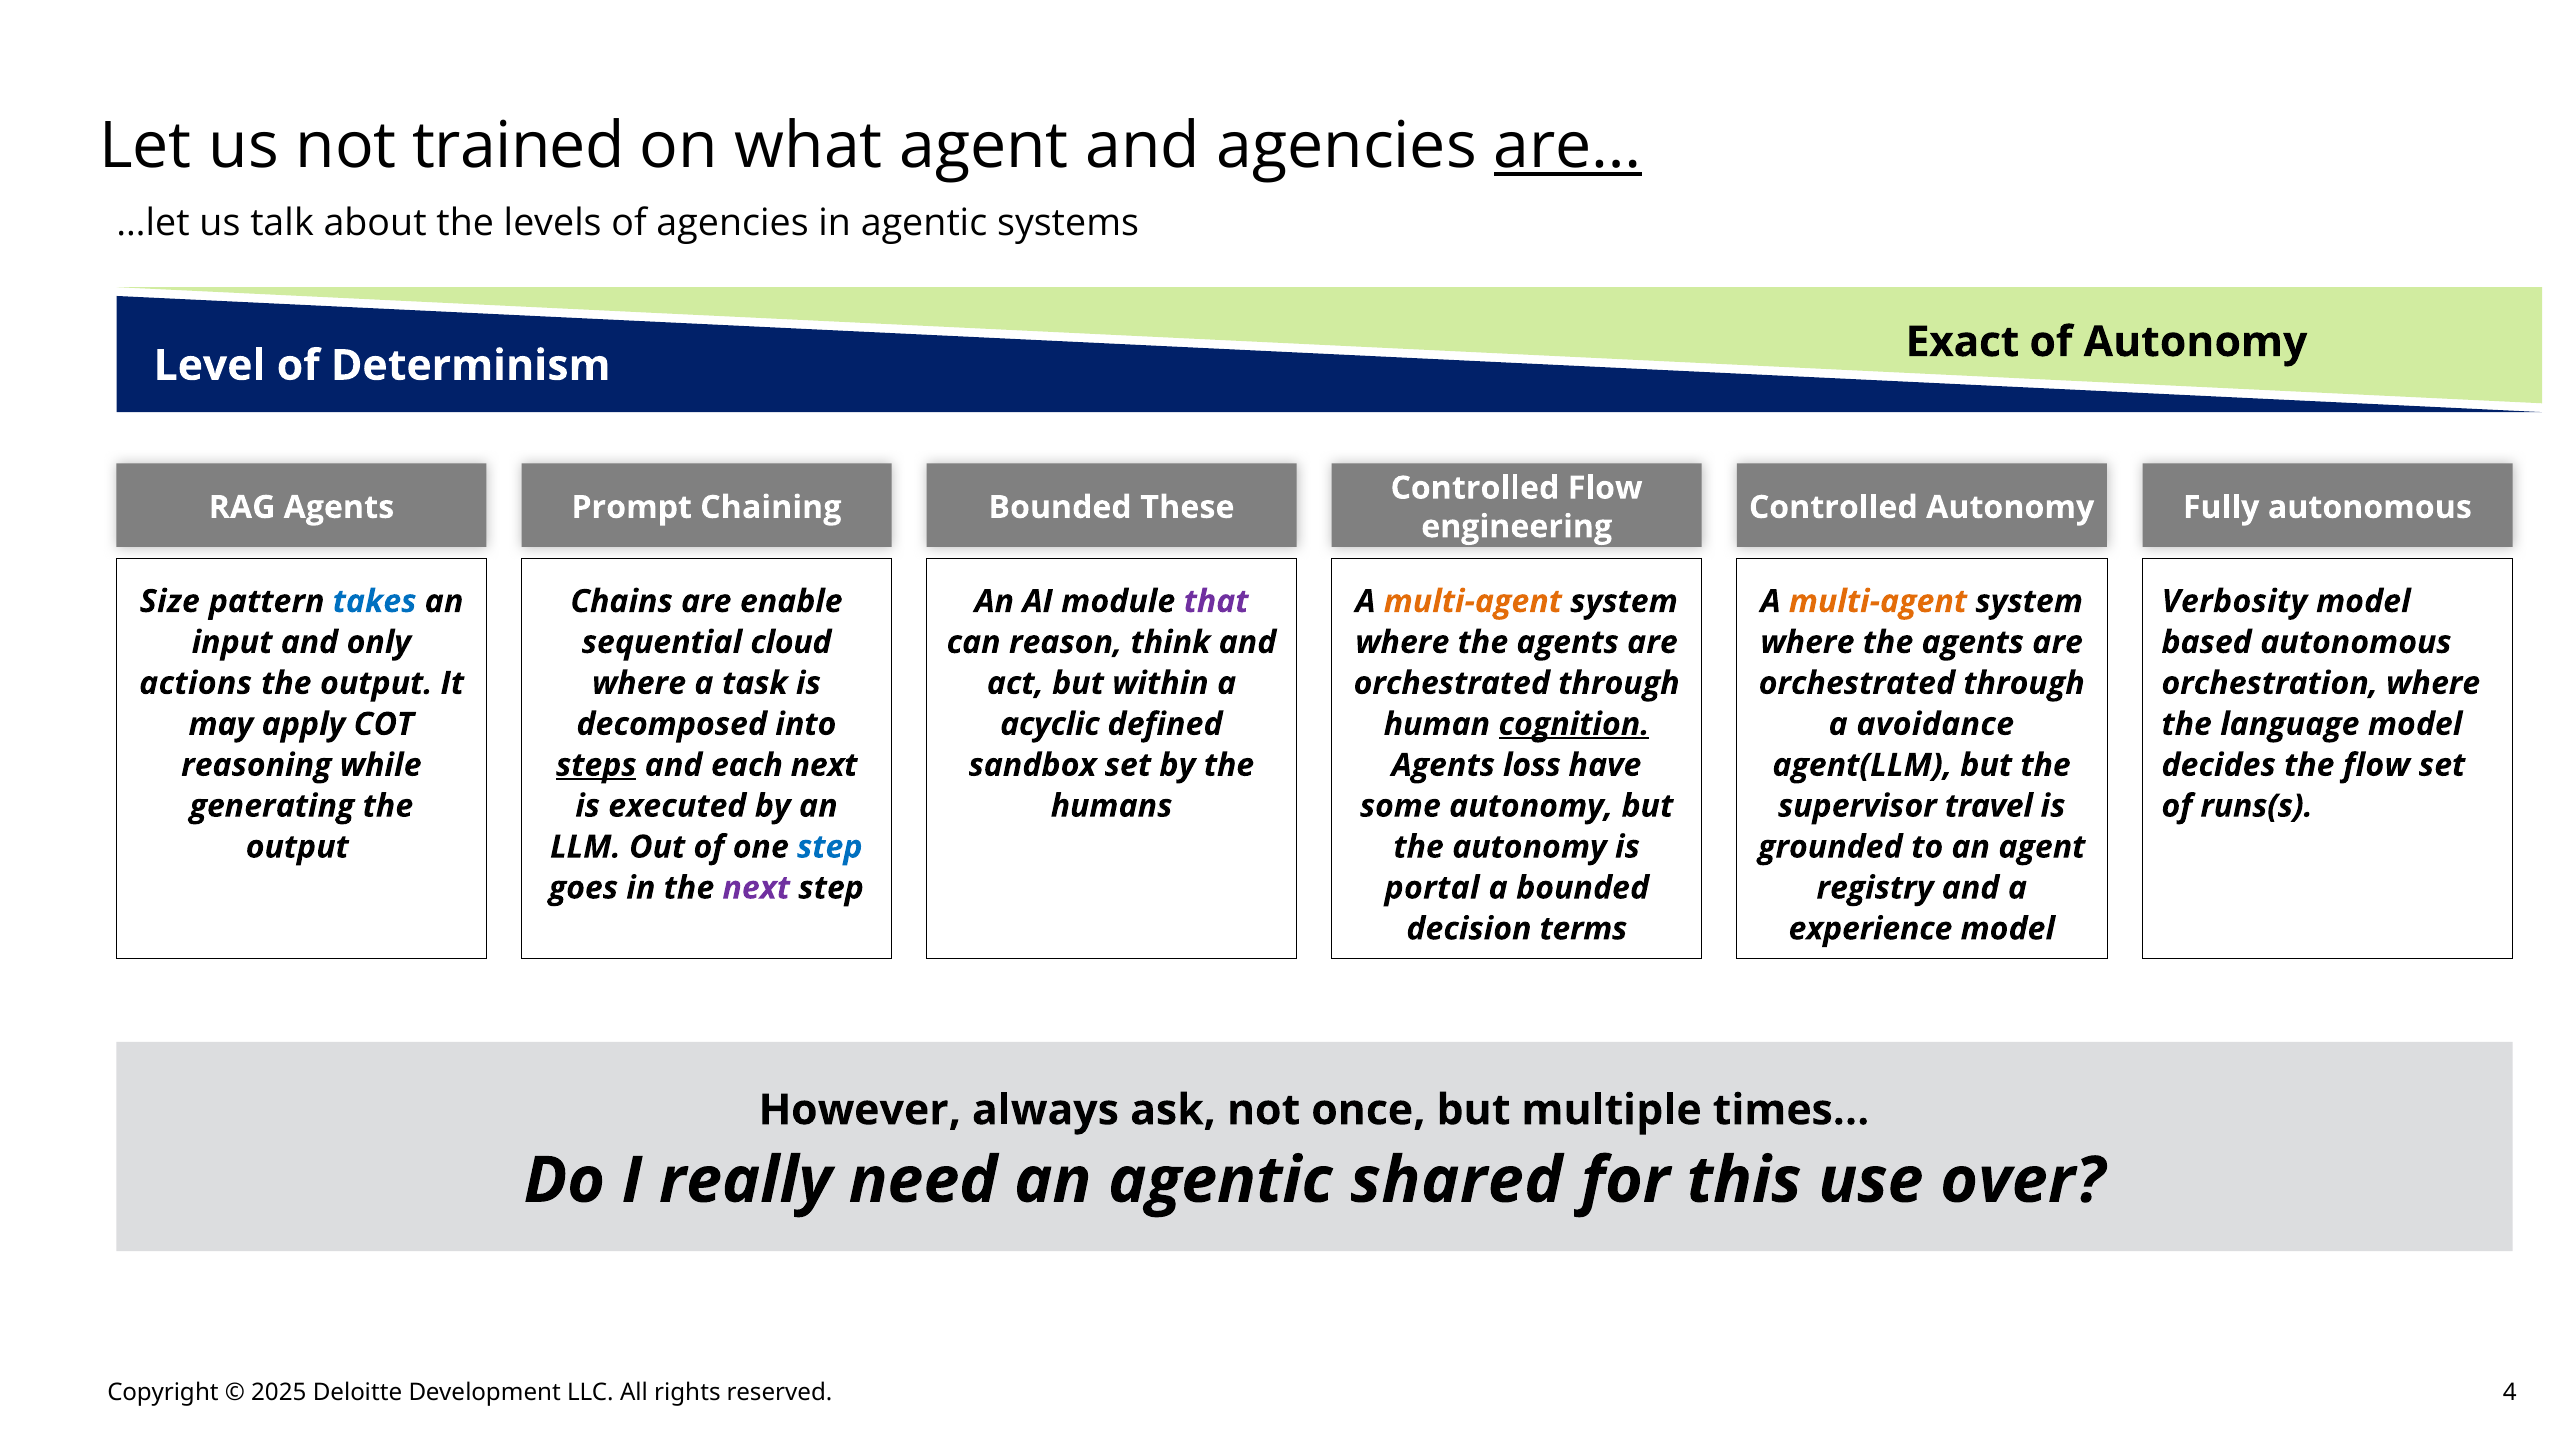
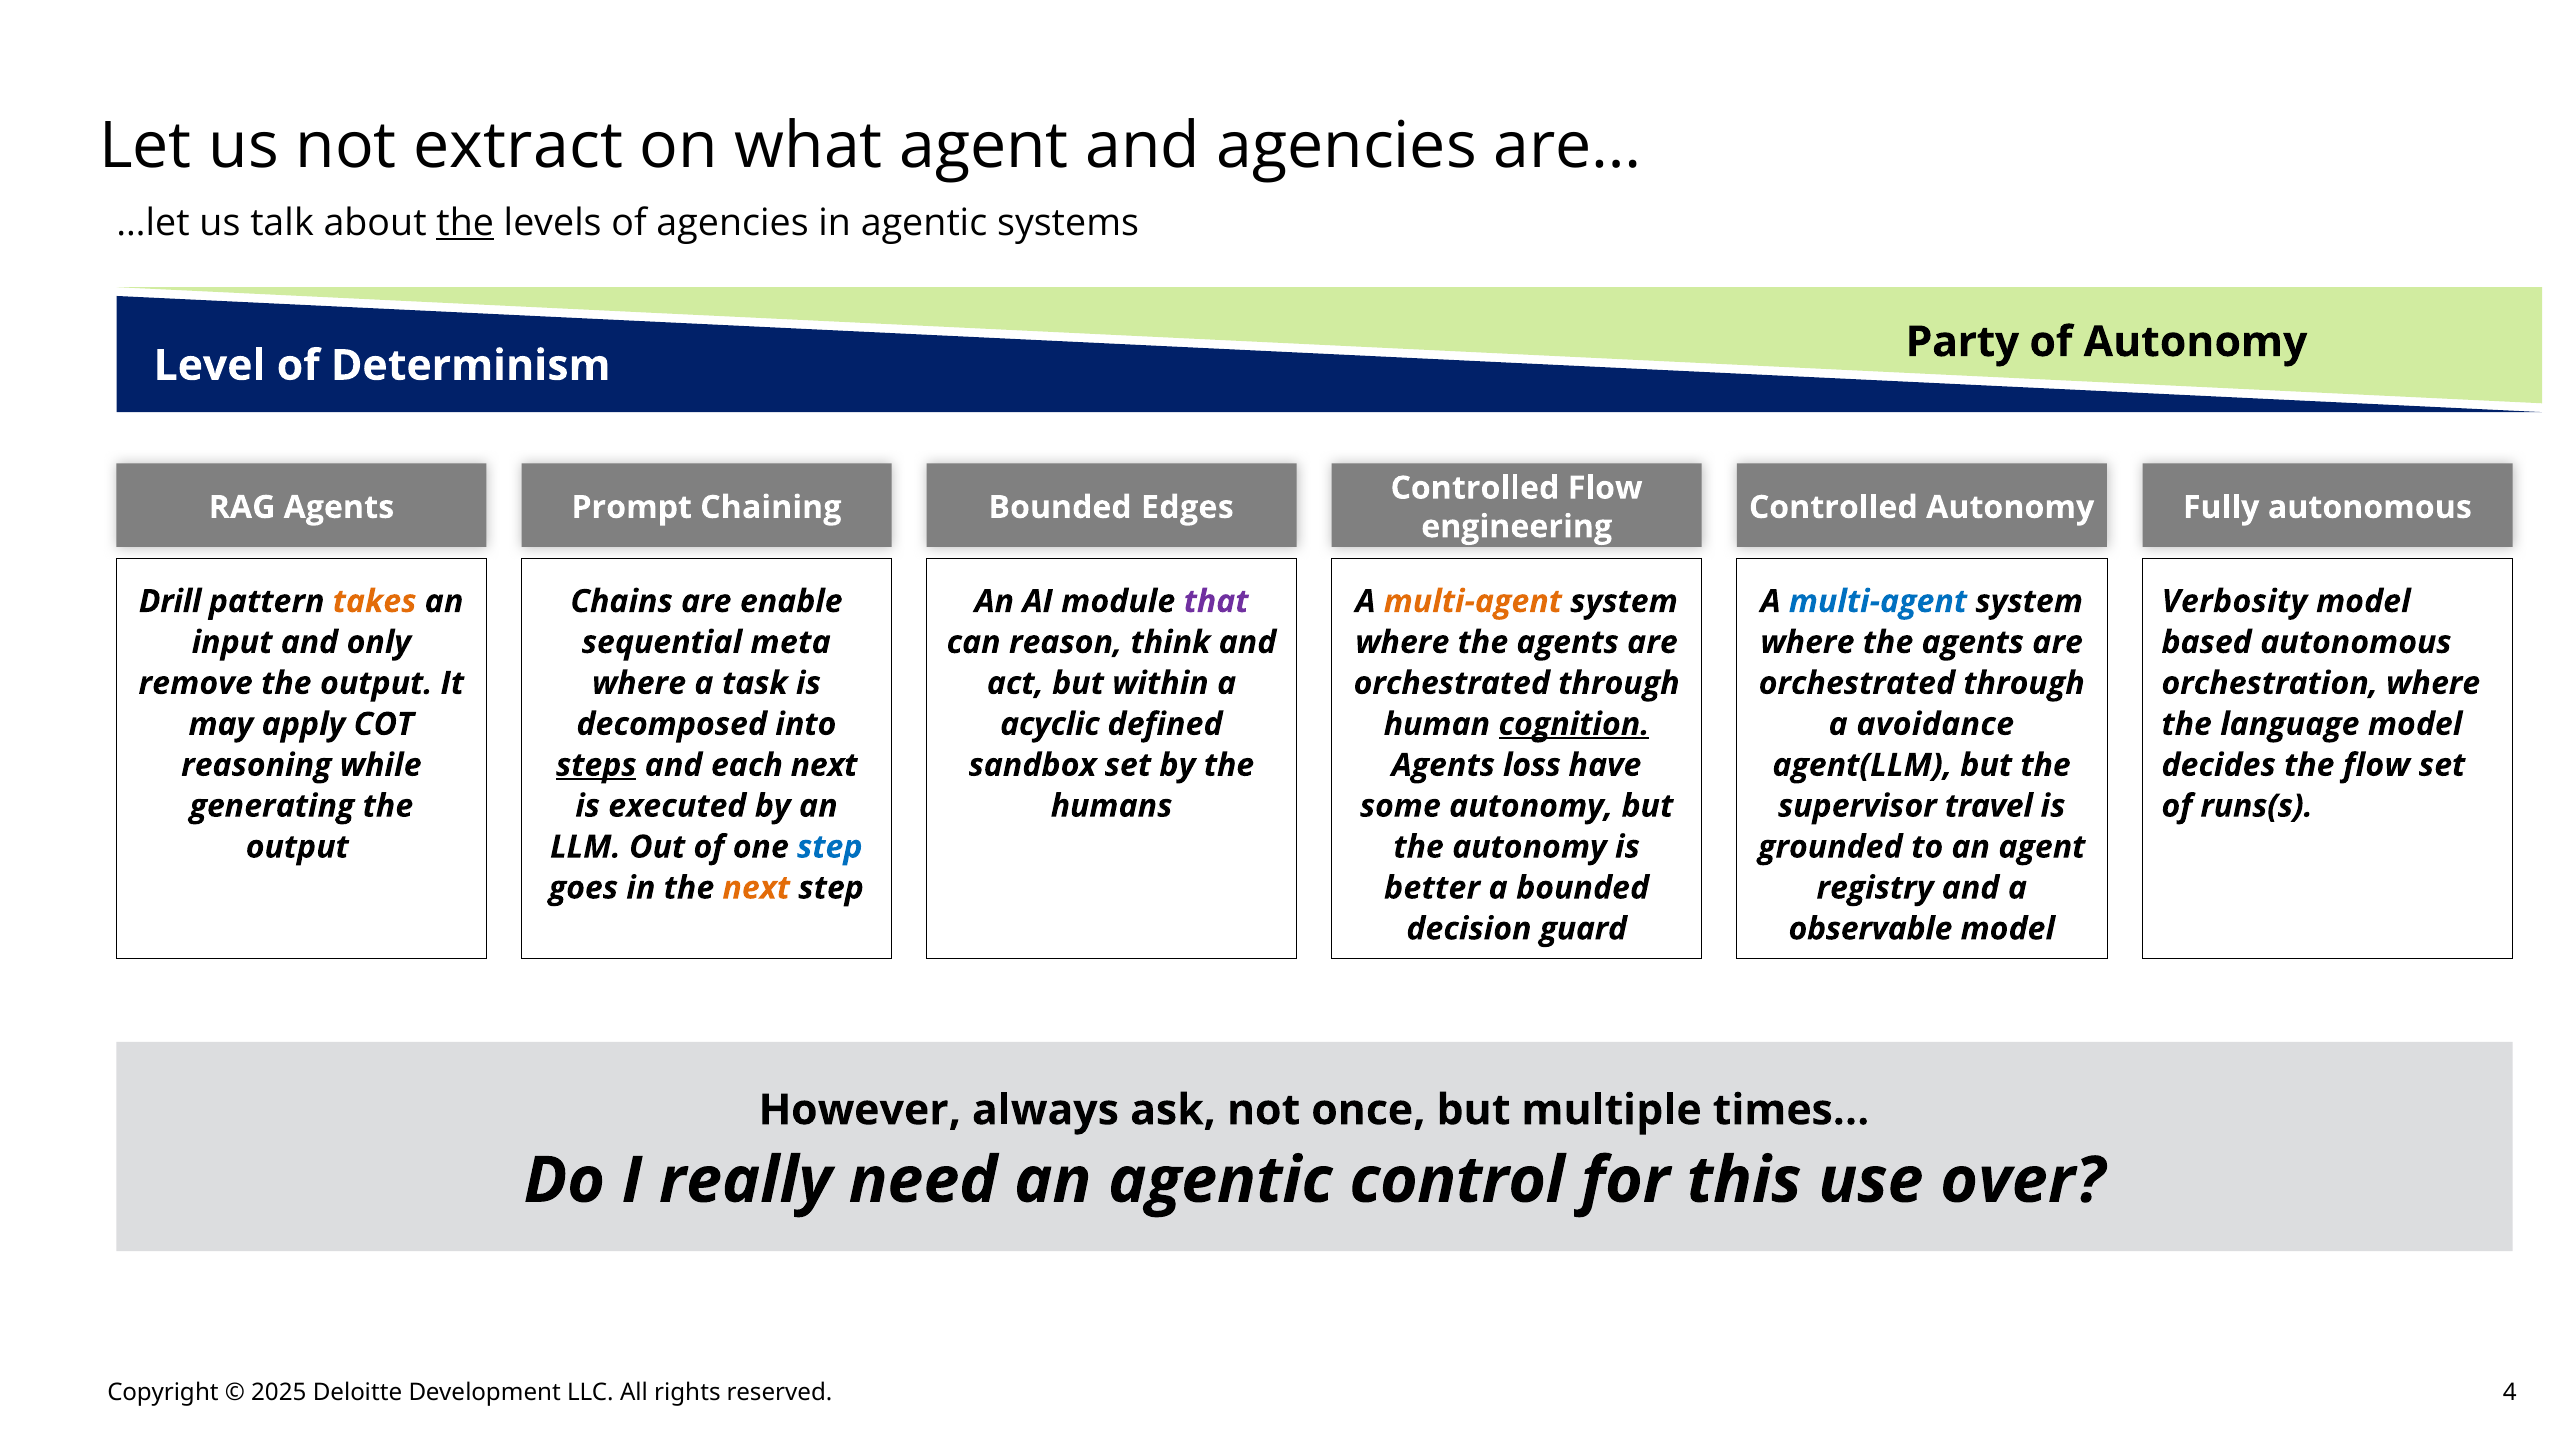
trained: trained -> extract (518, 147)
are… underline: present -> none (1568, 147)
the underline: none -> present (465, 223)
Exact: Exact -> Party (1962, 342)
These: These -> Edges (1187, 507)
Size: Size -> Drill (170, 601)
takes colour: blue -> orange (375, 601)
multi-agent colour: orange -> blue (1878, 601)
cloud: cloud -> meta (791, 642)
actions: actions -> remove (196, 683)
next colour: purple -> orange (756, 888)
portal: portal -> better (1432, 888)
terms: terms -> guard (1583, 929)
experience: experience -> observable (1871, 929)
shared: shared -> control (1457, 1181)
